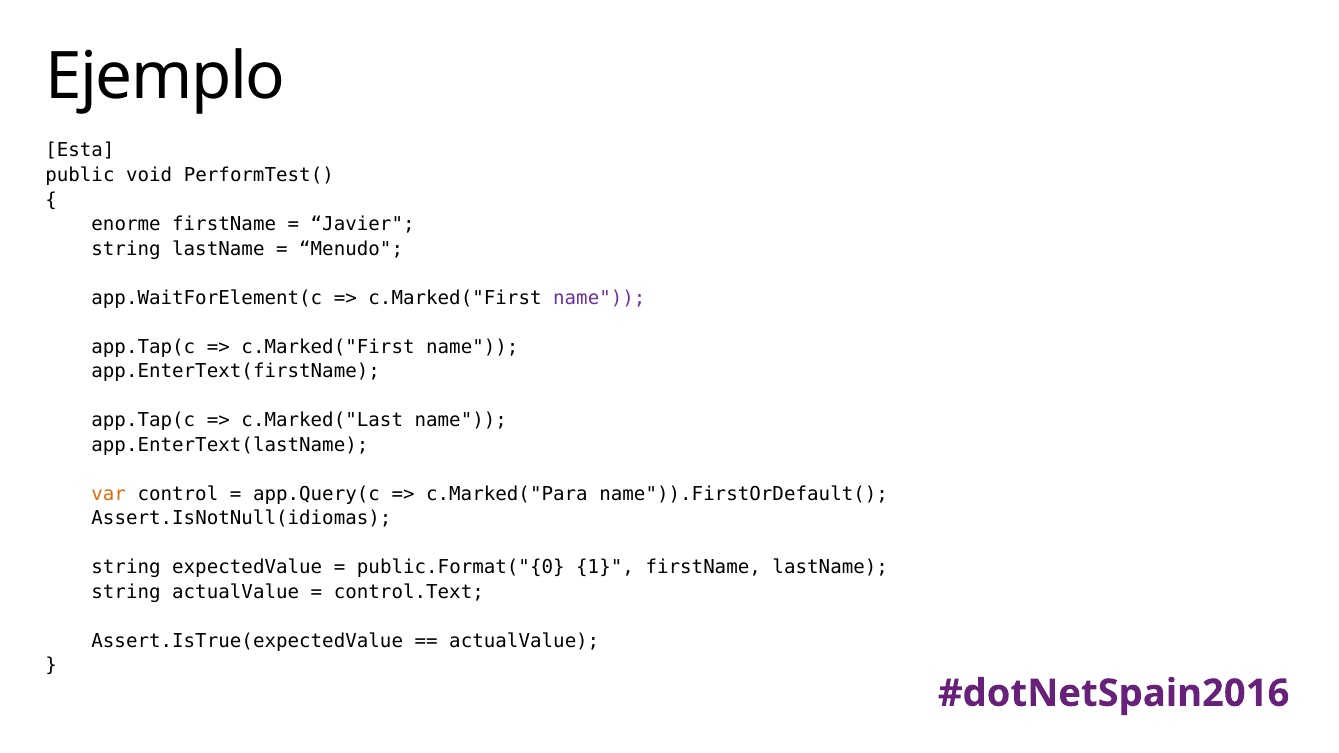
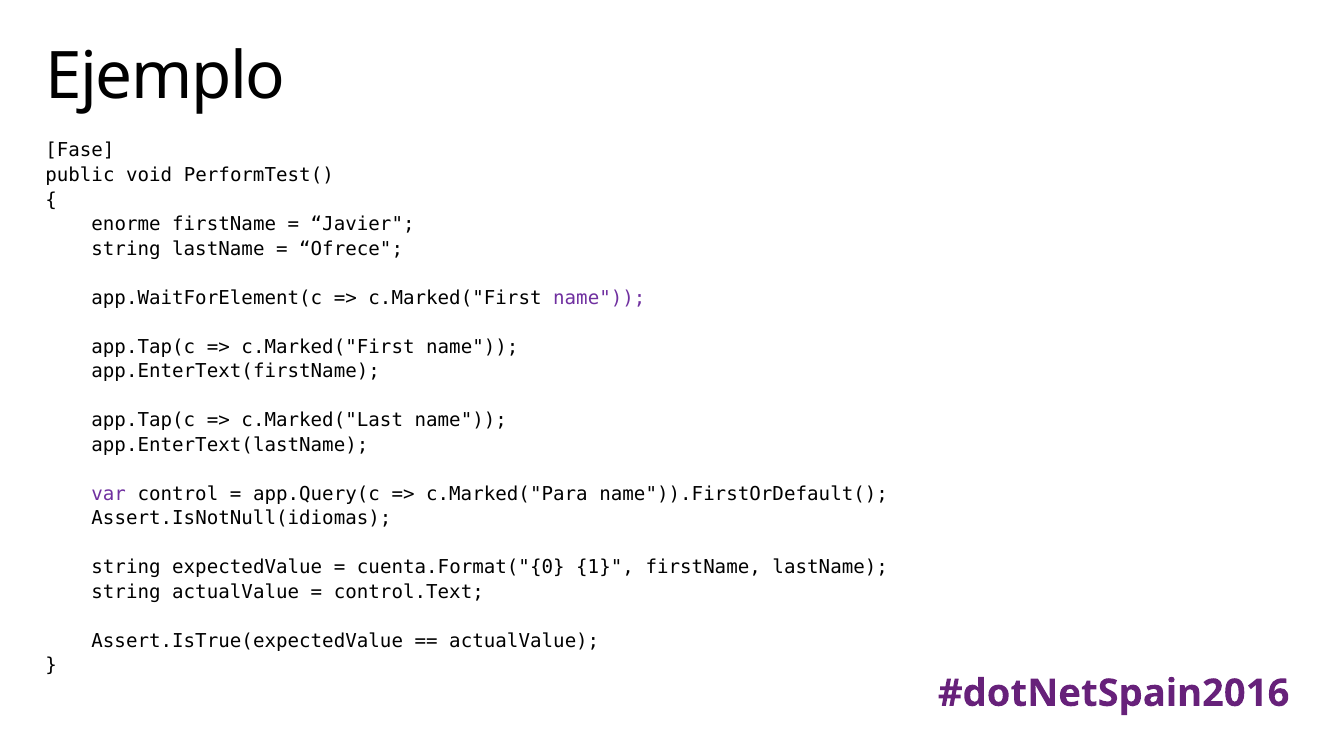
Esta: Esta -> Fase (80, 151)
Menudo: Menudo -> Ofrece (351, 249)
var colour: orange -> purple (109, 494)
public.Format("{0: public.Format("{0 -> cuenta.Format("{0 (461, 568)
